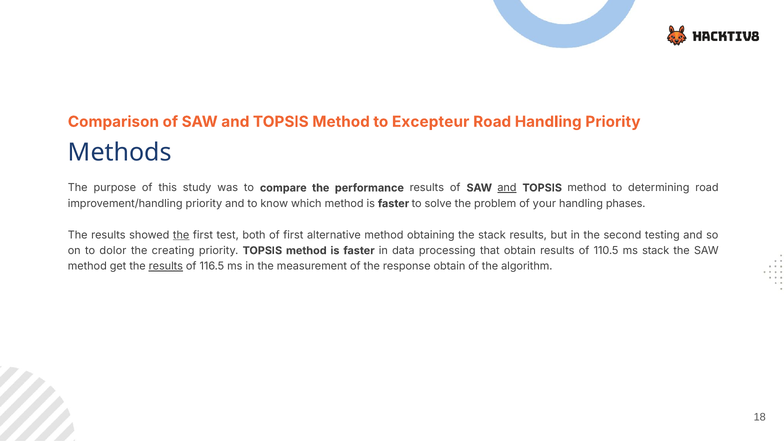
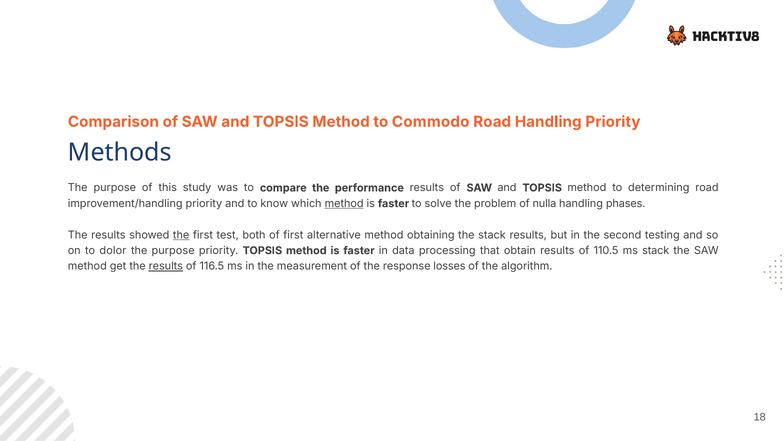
Excepteur: Excepteur -> Commodo (431, 122)
and underline: present -> none (507, 188)
method underline: none -> present (344, 204)
your: your -> nulla (544, 204)
creating: creating -> purpose (173, 251)
response obtain: obtain -> losses (449, 266)
